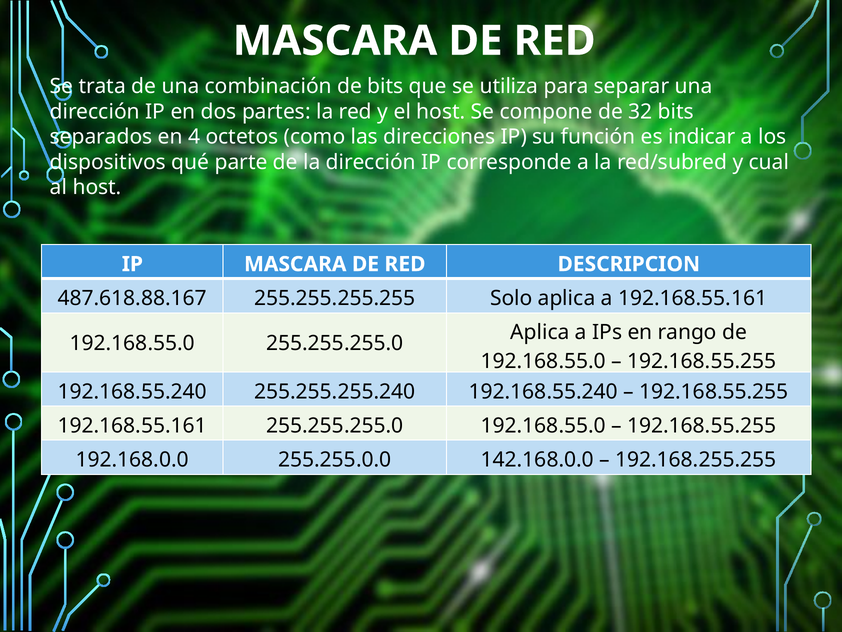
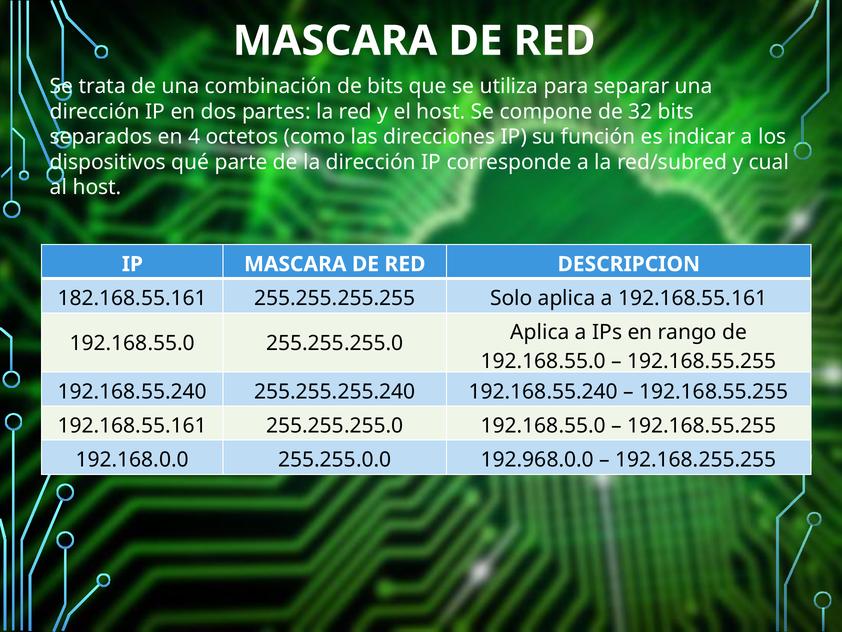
487.618.88.167: 487.618.88.167 -> 182.168.55.161 (132, 298)
142.168.0.0: 142.168.0.0 -> 192.968.0.0 (537, 460)
